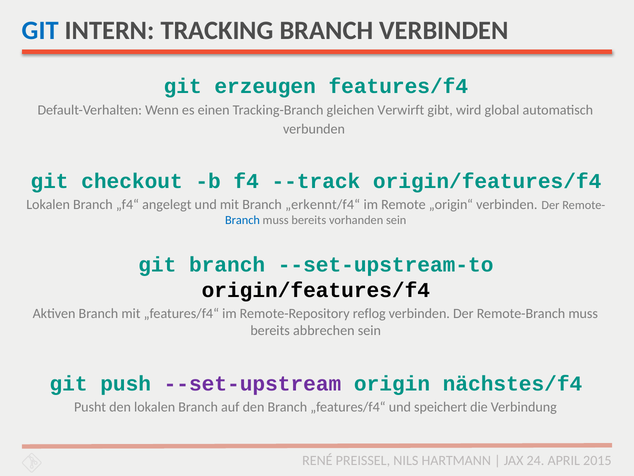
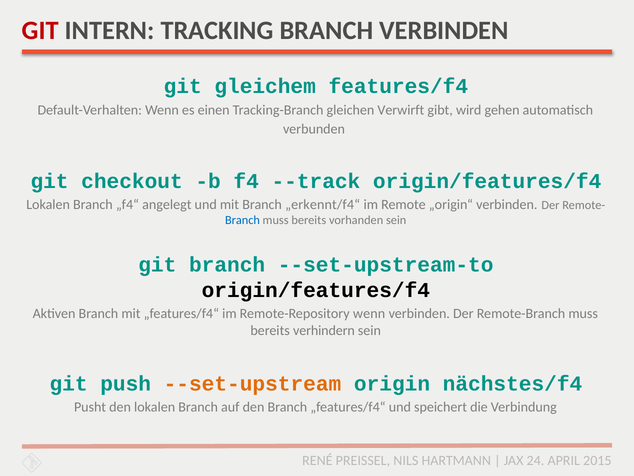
GIT colour: blue -> red (40, 31)
erzeugen: erzeugen -> gleichem (265, 86)
global: global -> gehen (502, 110)
Remote-Repository reflog: reflog -> wenn (369, 313)
abbrechen: abbrechen -> verhindern (324, 330)
--set-upstream colour: purple -> orange (252, 383)
